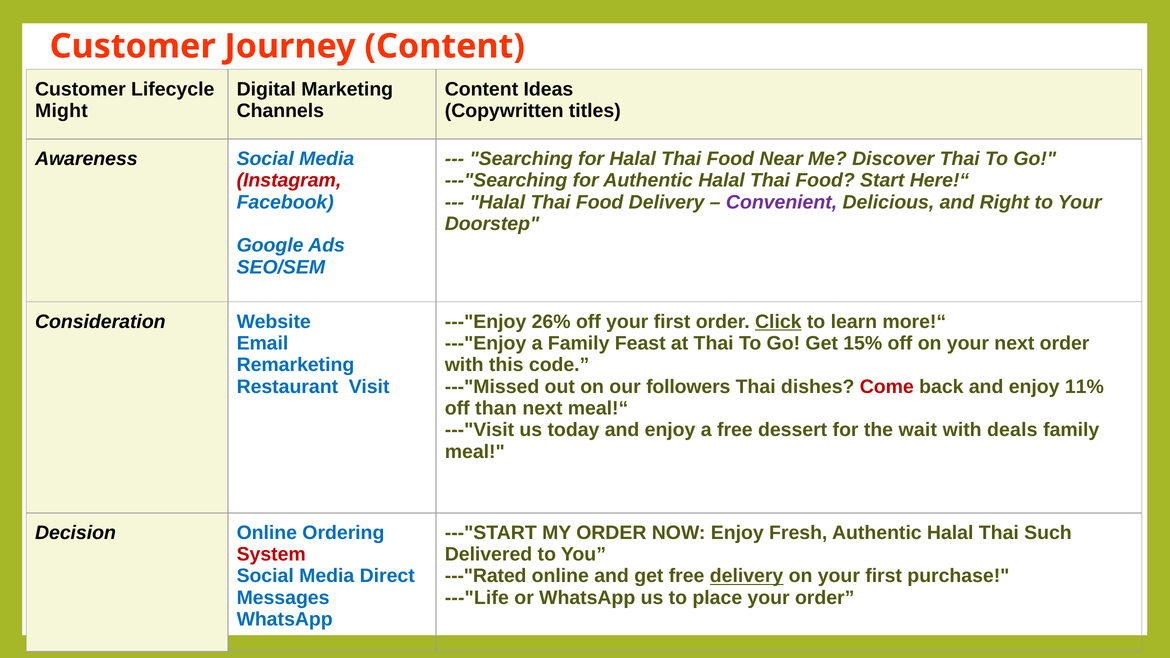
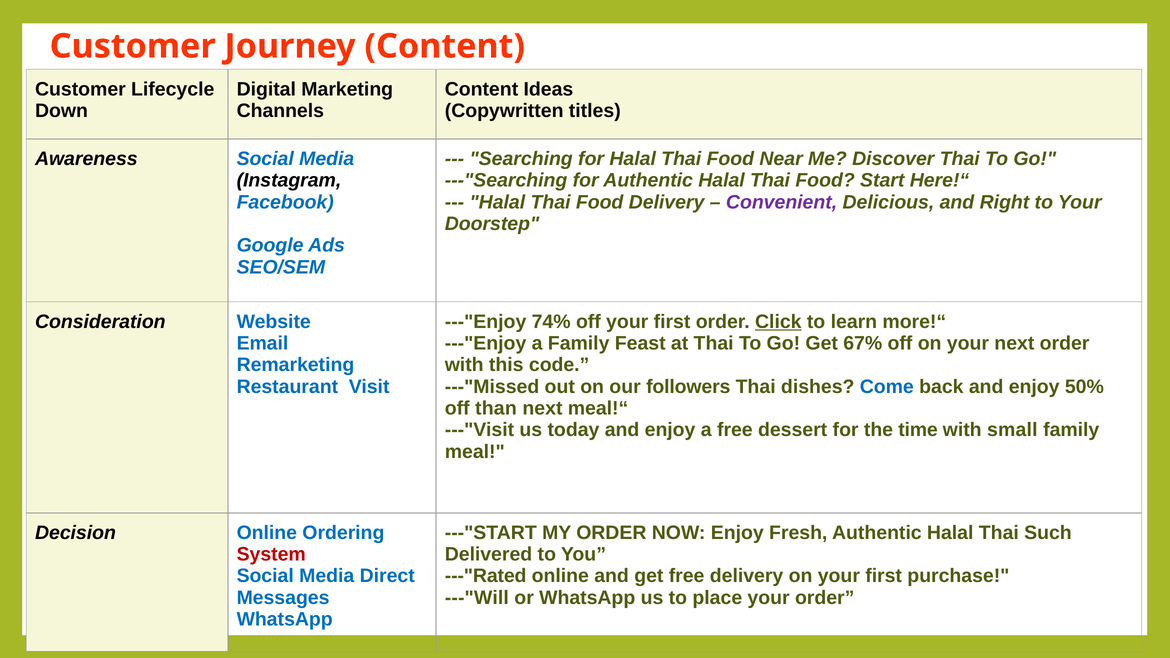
Might: Might -> Down (62, 111)
Instagram colour: red -> black (289, 181)
26%: 26% -> 74% (551, 322)
15%: 15% -> 67% (863, 343)
Come colour: red -> blue (887, 387)
11%: 11% -> 50% (1084, 387)
wait: wait -> time (918, 430)
deals: deals -> small (1012, 430)
delivery underline: present -> none (747, 576)
---"Life: ---"Life -> ---"Will (477, 598)
